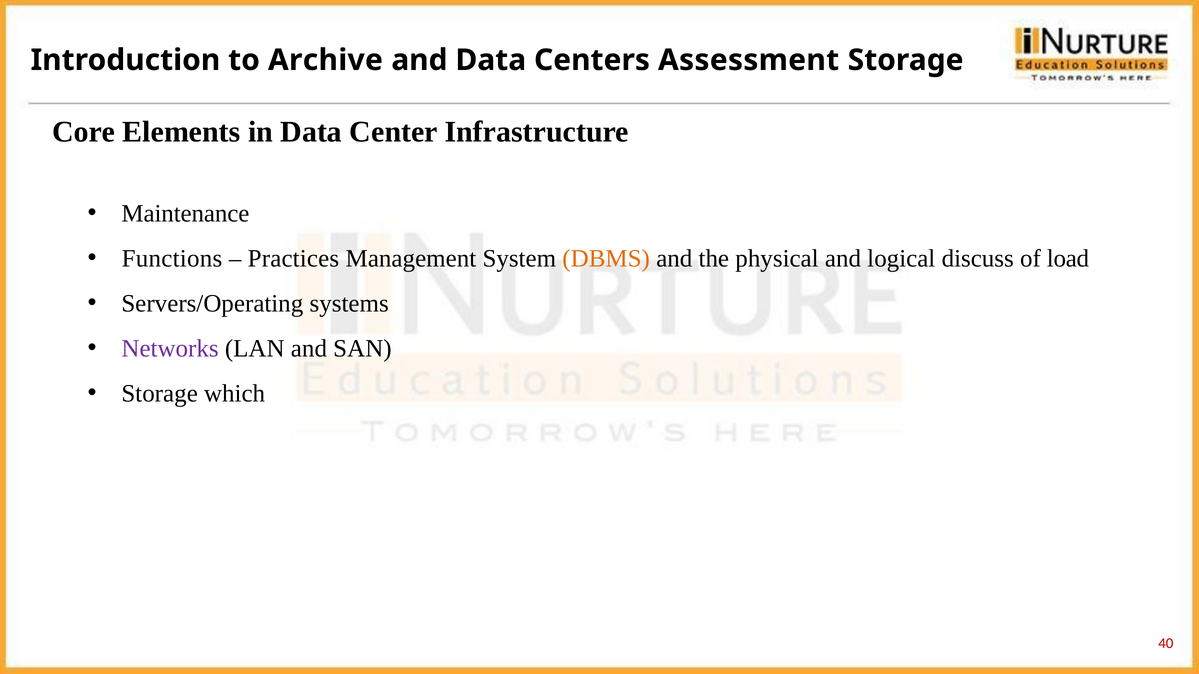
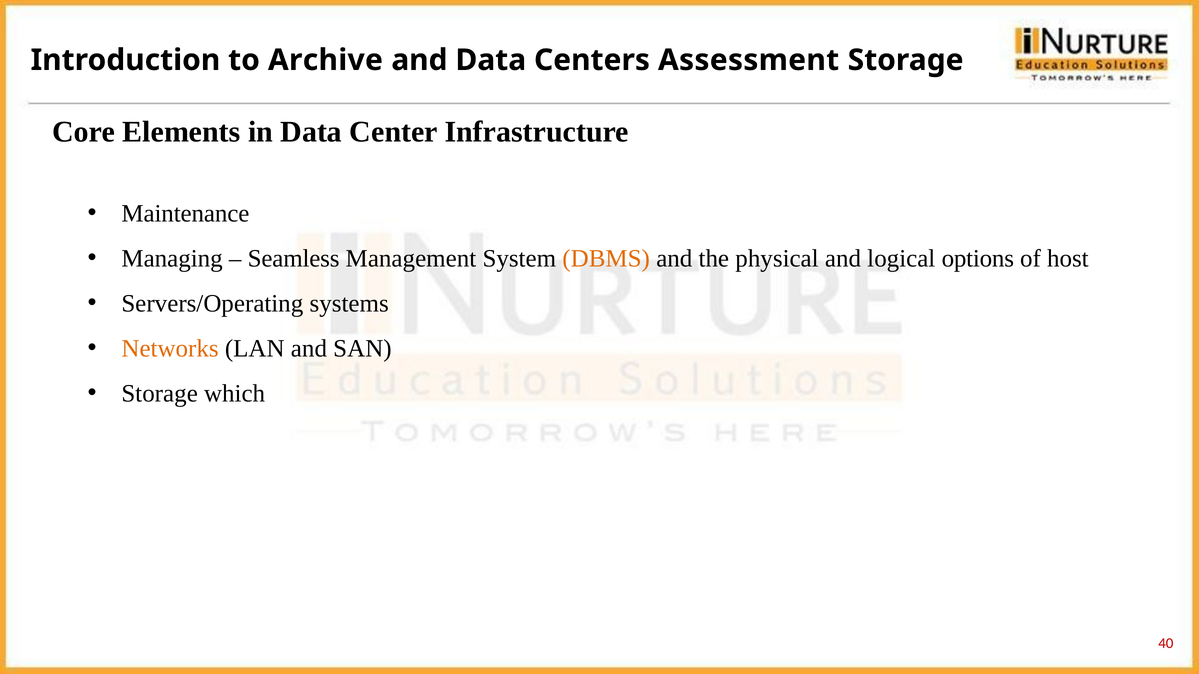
Functions: Functions -> Managing (172, 259)
Practices: Practices -> Seamless (294, 259)
discuss: discuss -> options (978, 259)
load: load -> host (1068, 259)
Networks colour: purple -> orange (170, 349)
